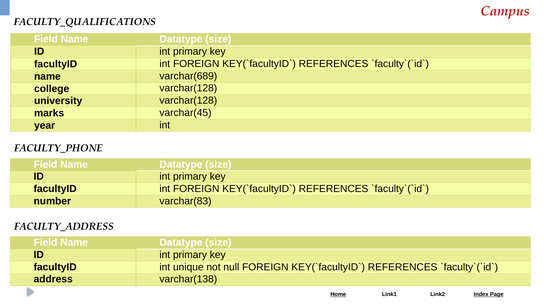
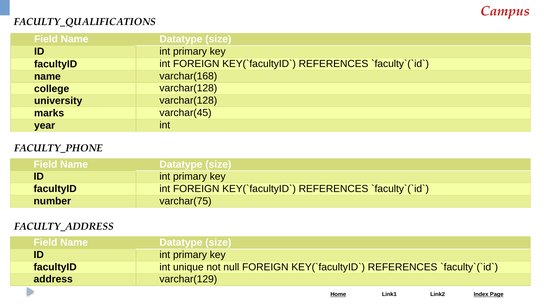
varchar(689: varchar(689 -> varchar(168 (188, 76)
varchar(83: varchar(83 -> varchar(75 (185, 201)
varchar(138: varchar(138 -> varchar(129 (188, 279)
